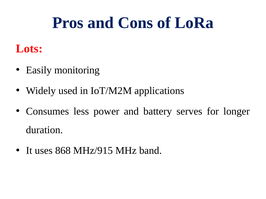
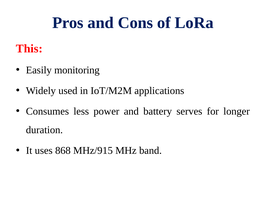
Lots: Lots -> This (29, 49)
